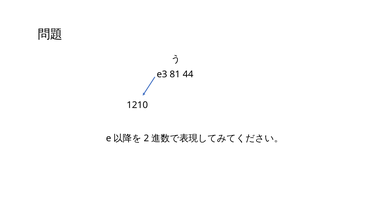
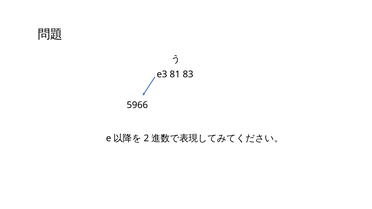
44: 44 -> 83 (188, 74)
1210: 1210 -> 5966 (137, 105)
